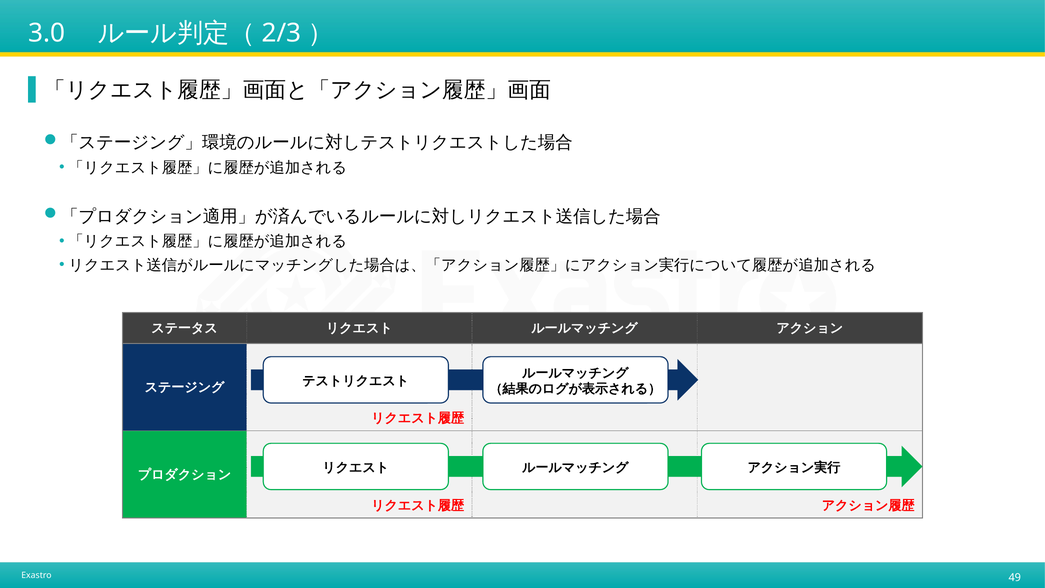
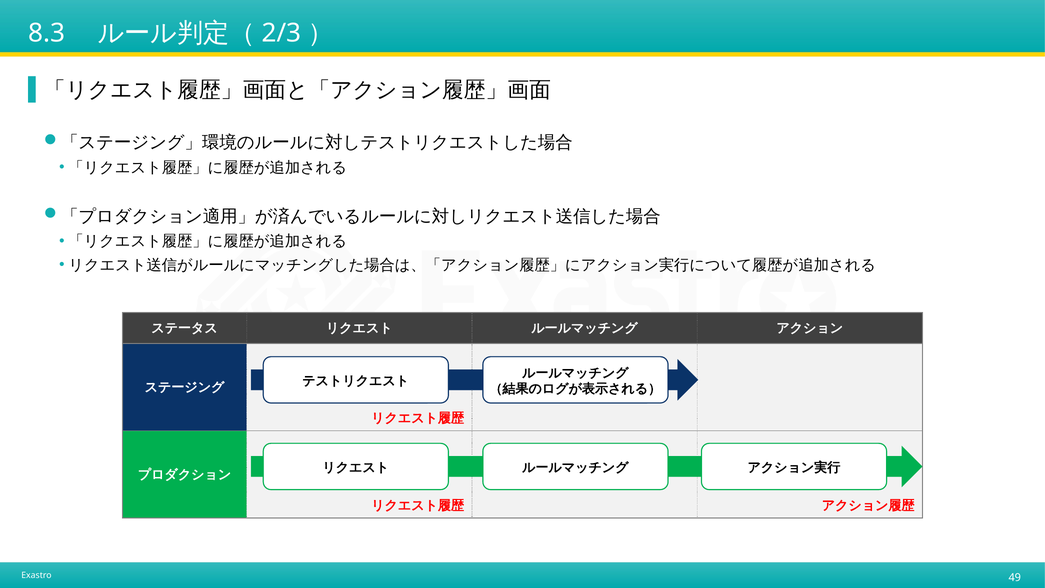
3.0: 3.0 -> 8.3 (47, 33)
